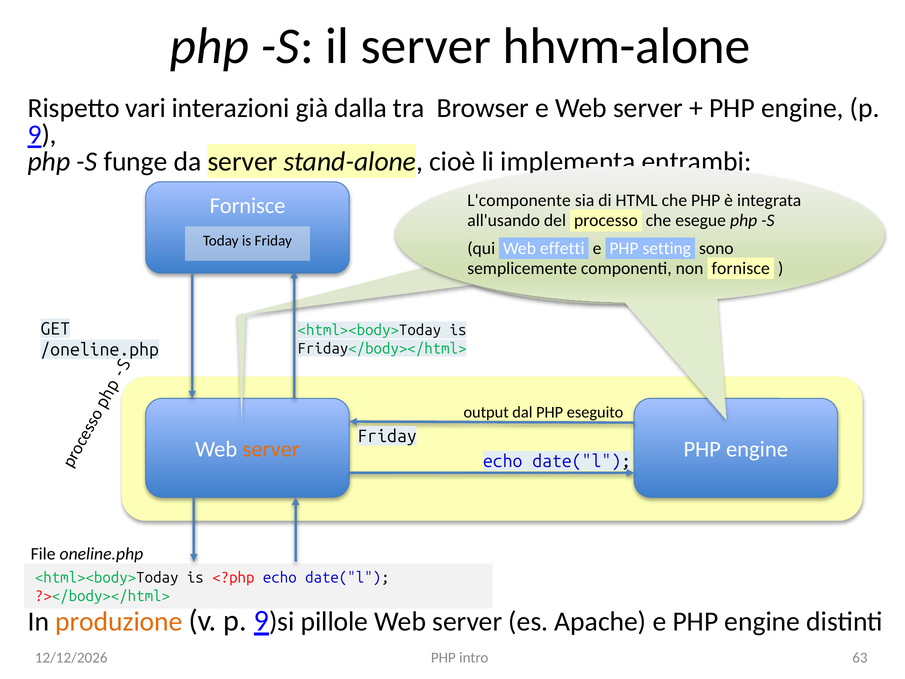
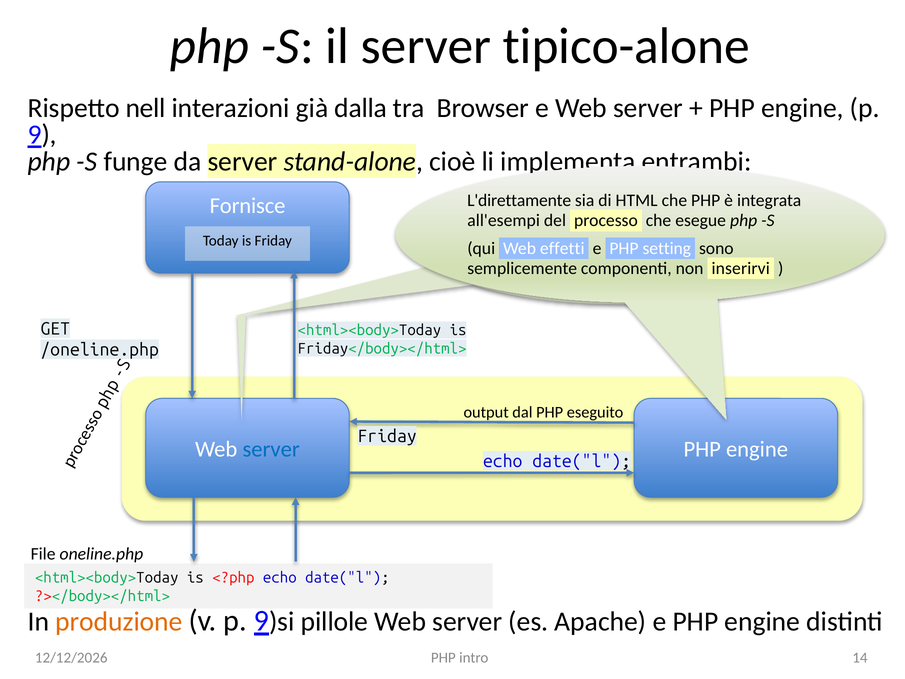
hhvm-alone: hhvm-alone -> tipico-alone (626, 46)
vari: vari -> nell (146, 108)
L'componente: L'componente -> L'direttamente (519, 200)
all'usando: all'usando -> all'esempi (504, 221)
non fornisce: fornisce -> inserirvi (741, 268)
server colour: orange -> blue (271, 449)
63: 63 -> 14 (860, 658)
